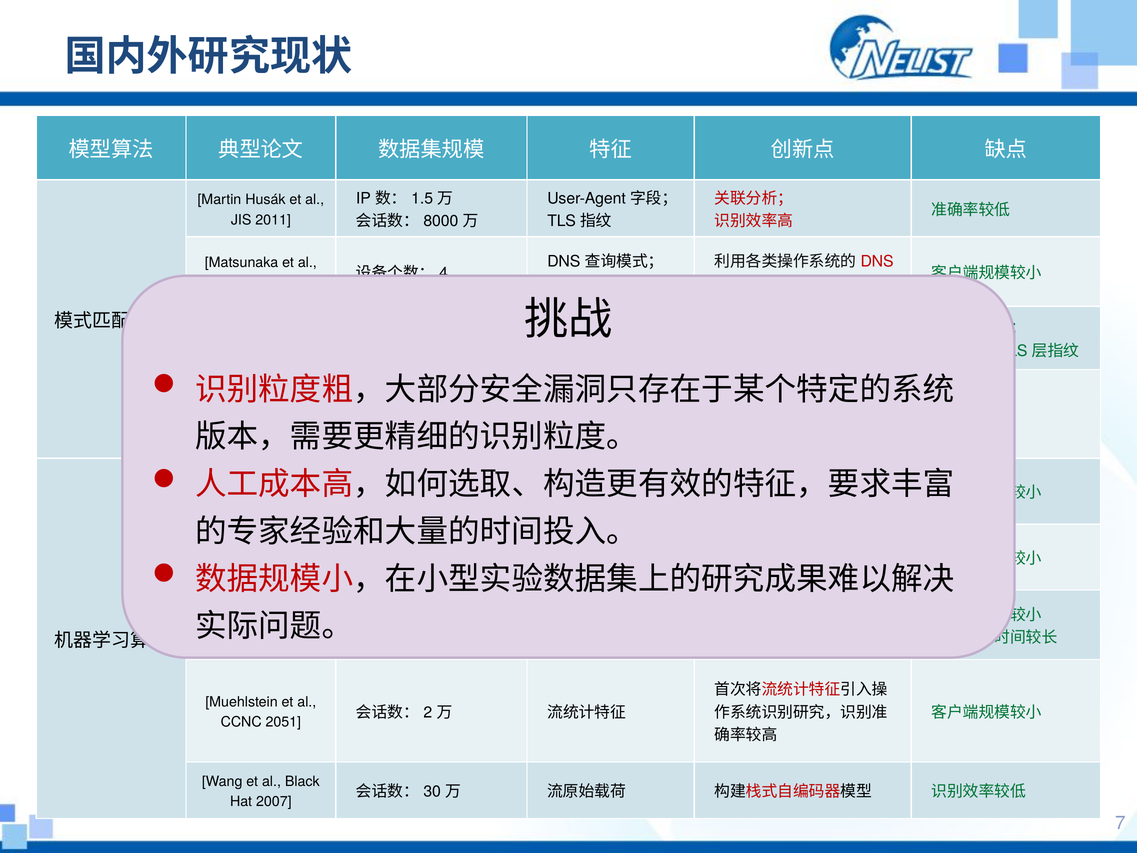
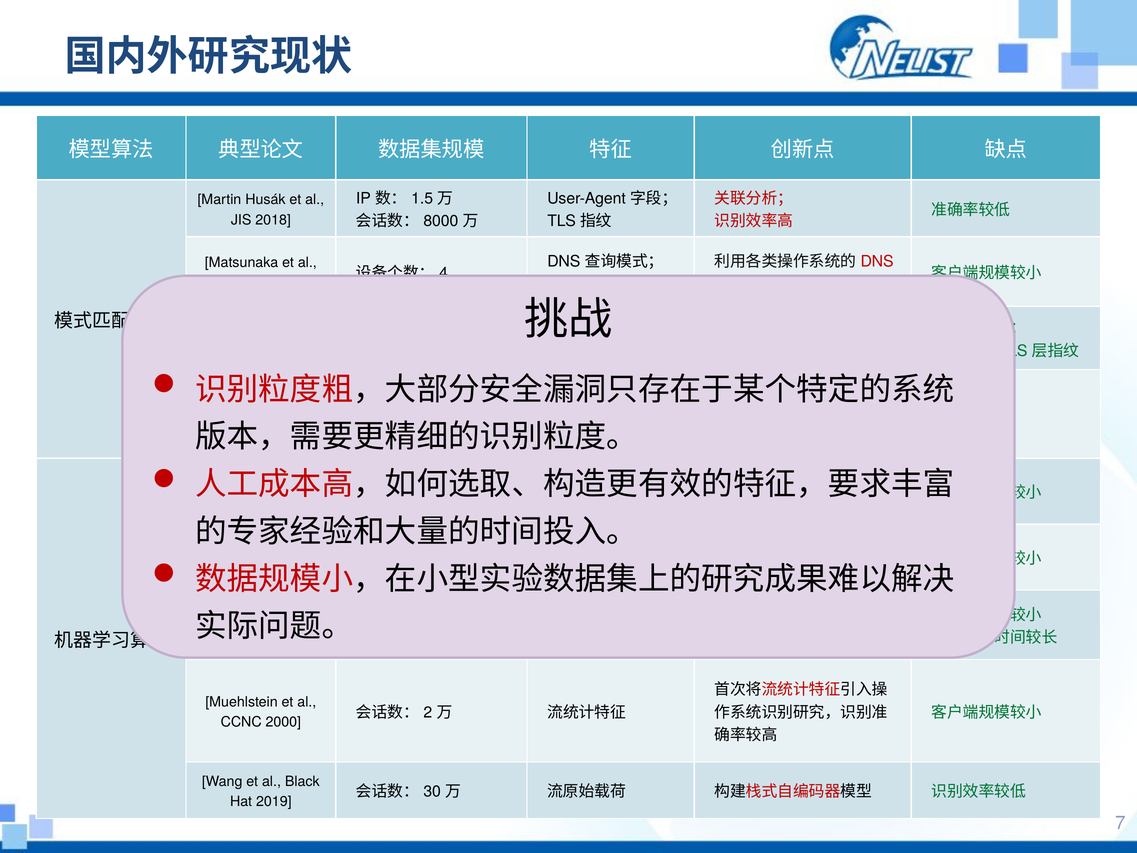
JIS 2011: 2011 -> 2018 (273, 220)
2051: 2051 -> 2000 (283, 722)
2007: 2007 -> 2019 (274, 802)
